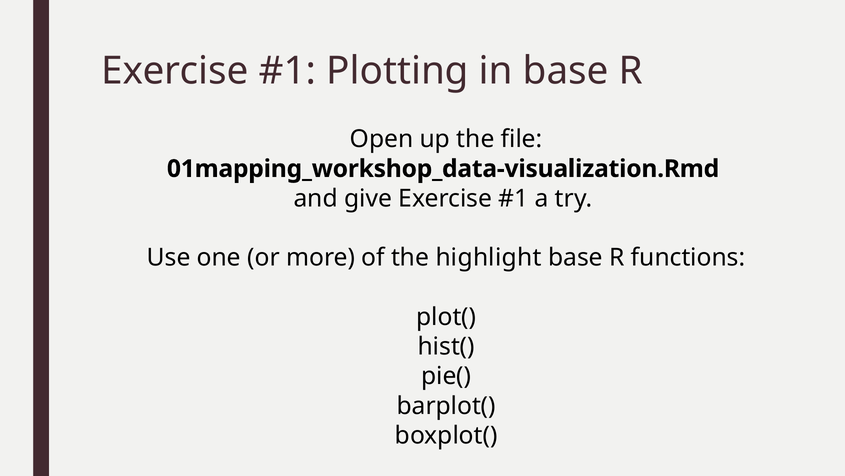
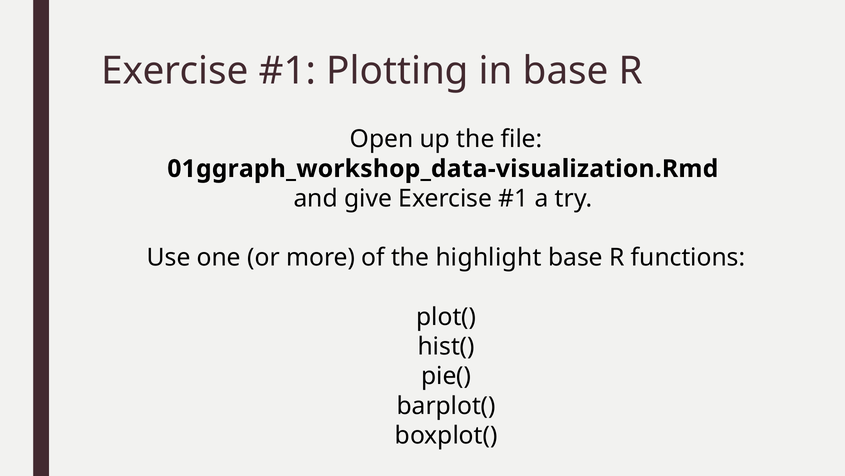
01mapping_workshop_data-visualization.Rmd: 01mapping_workshop_data-visualization.Rmd -> 01ggraph_workshop_data-visualization.Rmd (443, 169)
